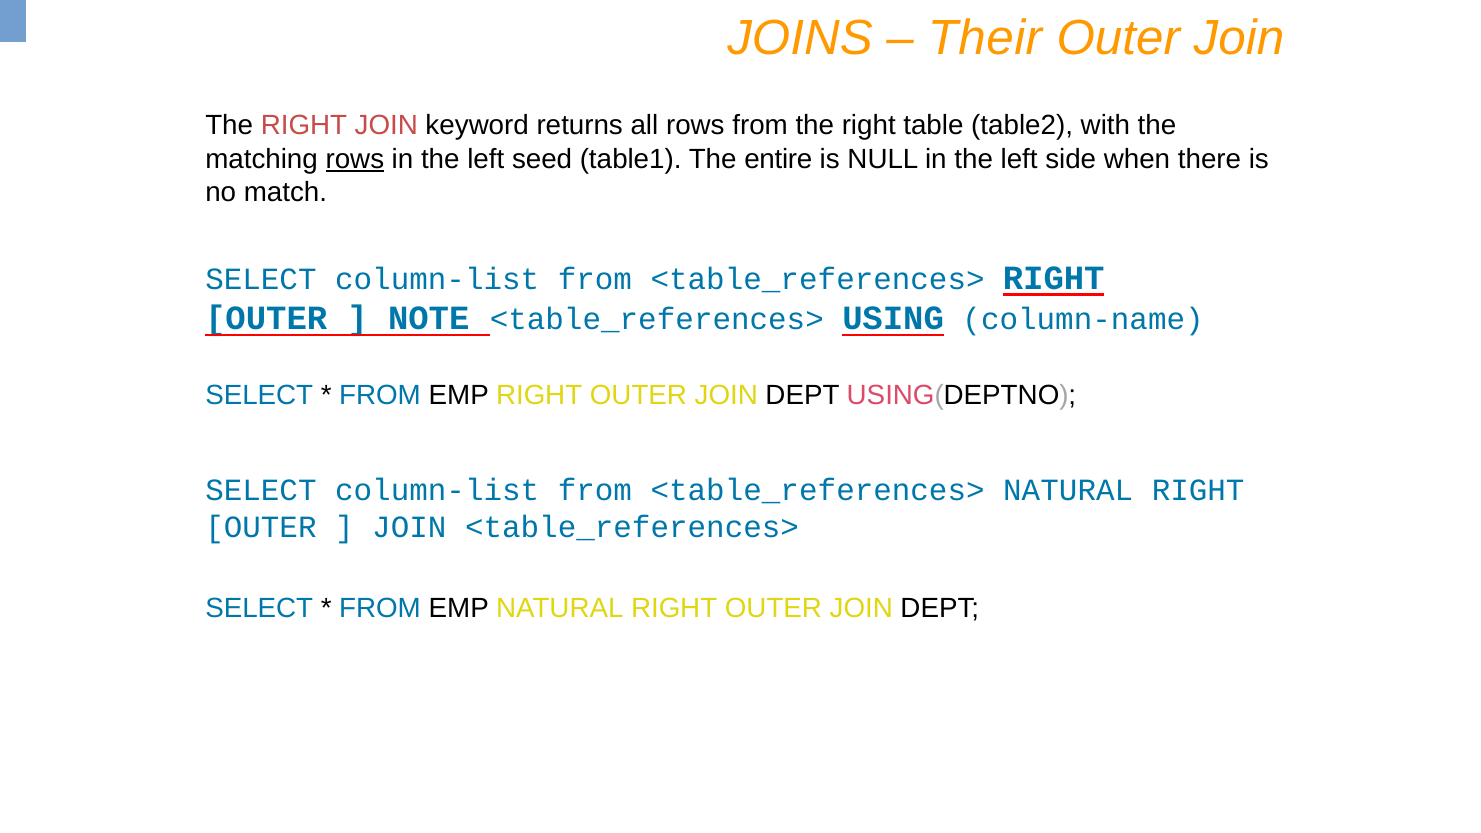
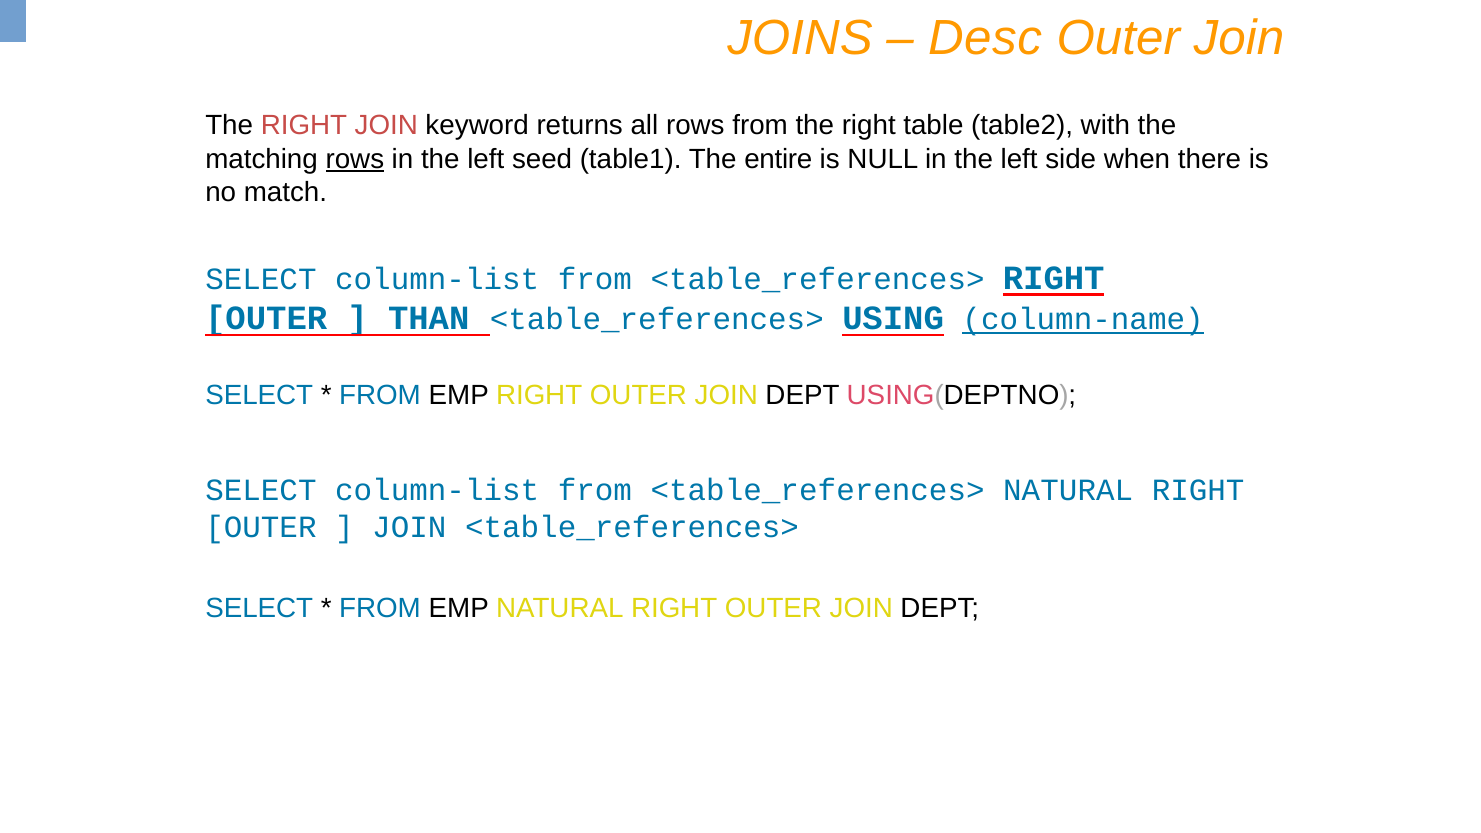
Their: Their -> Desc (985, 39)
NOTE: NOTE -> THAN (429, 319)
column-name underline: none -> present (1083, 320)
